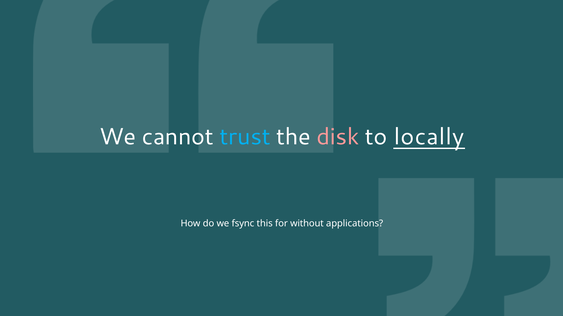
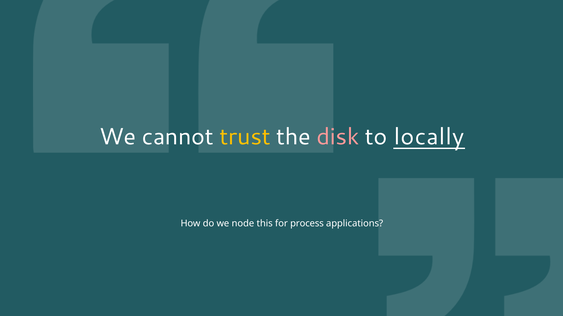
trust colour: light blue -> yellow (245, 137)
fsync: fsync -> node (243, 224)
without: without -> process (307, 224)
